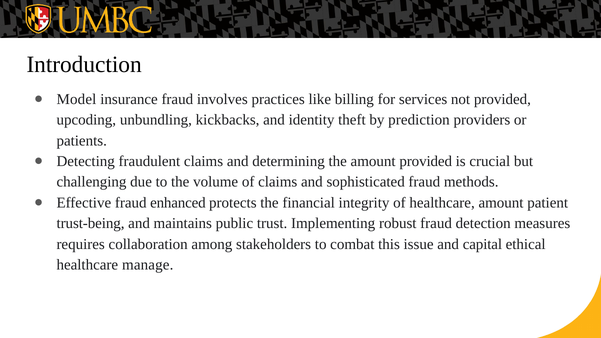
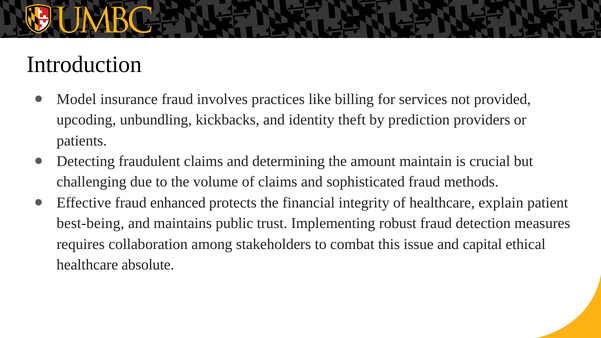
amount provided: provided -> maintain (426, 161)
healthcare amount: amount -> explain (501, 203)
trust-being: trust-being -> best-being (90, 223)
manage: manage -> absolute (148, 265)
